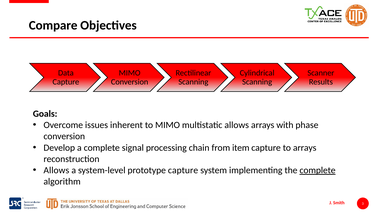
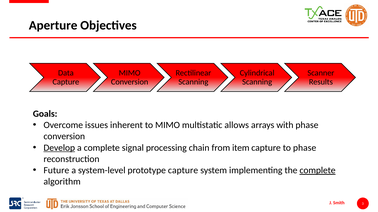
Compare: Compare -> Aperture (53, 25)
Develop underline: none -> present (59, 148)
to arrays: arrays -> phase (305, 148)
Allows: Allows -> Future (56, 171)
